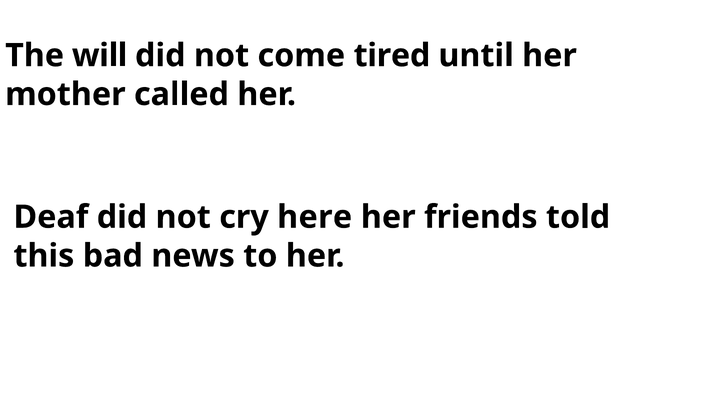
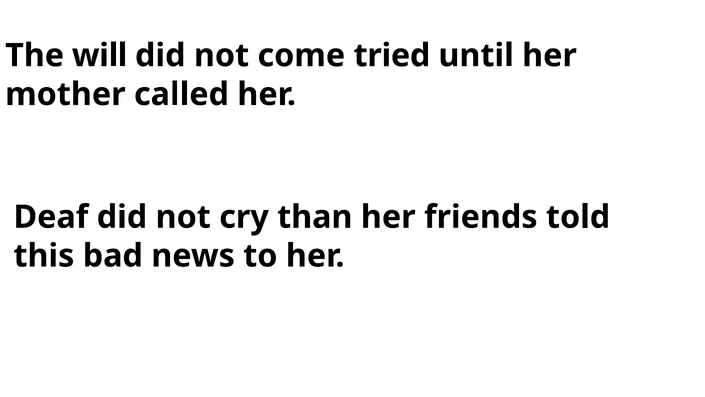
tired: tired -> tried (392, 55)
here: here -> than (315, 217)
